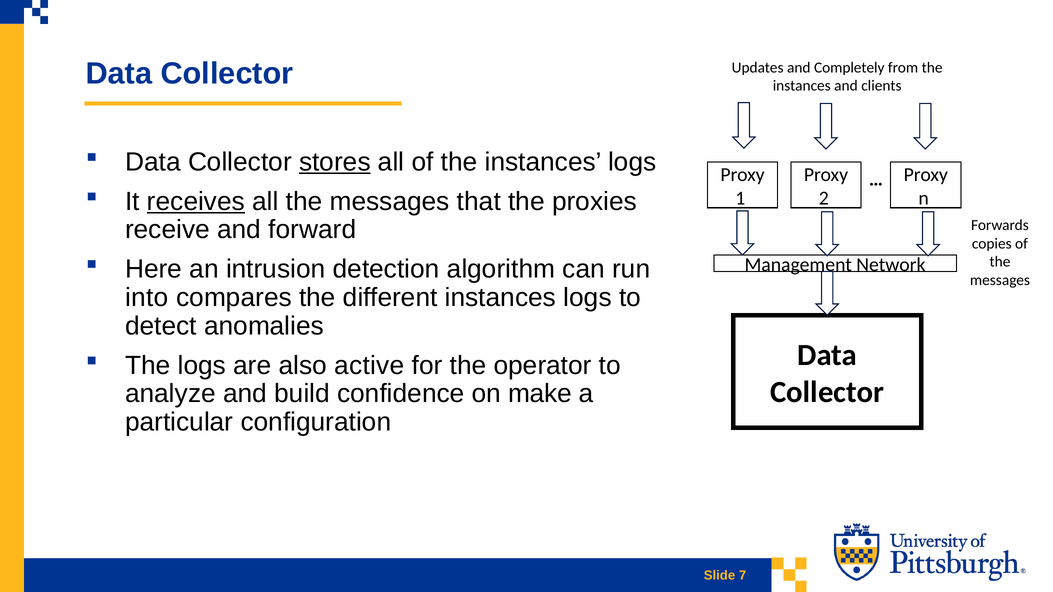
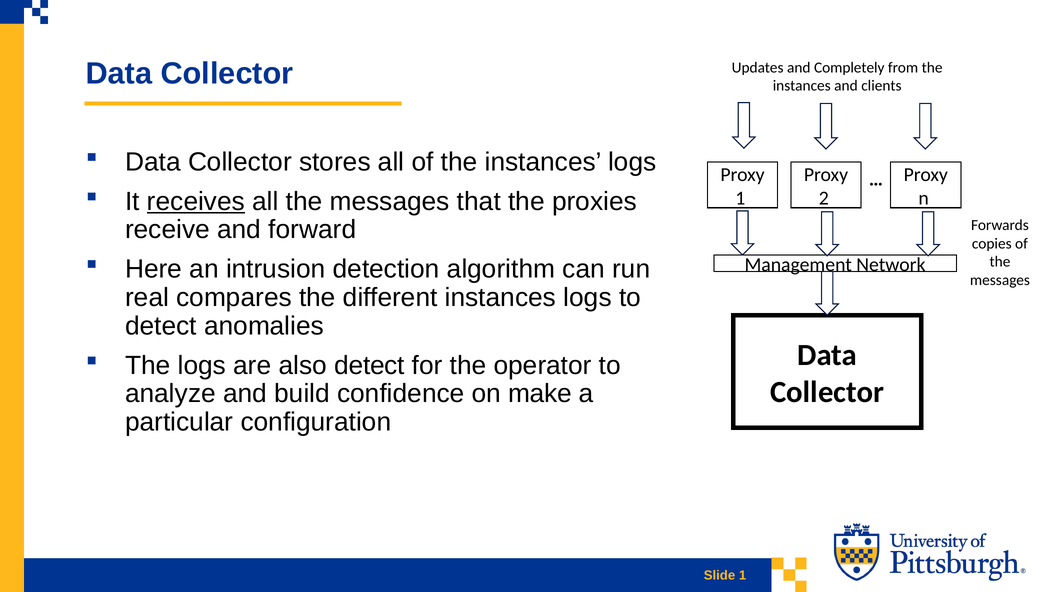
stores underline: present -> none (335, 162)
into: into -> real (147, 298)
also active: active -> detect (369, 366)
Slide 7: 7 -> 1 (743, 576)
